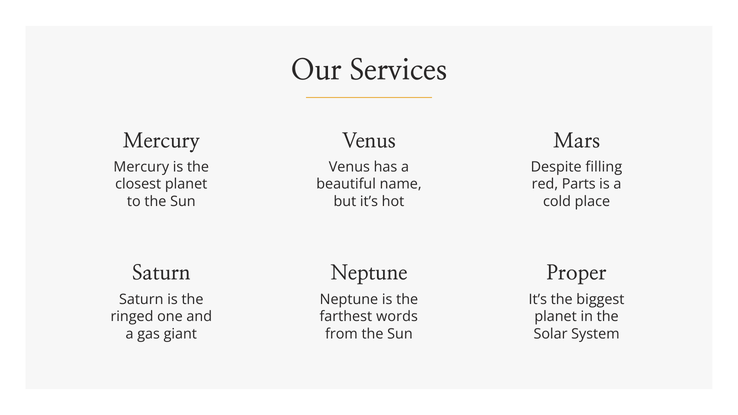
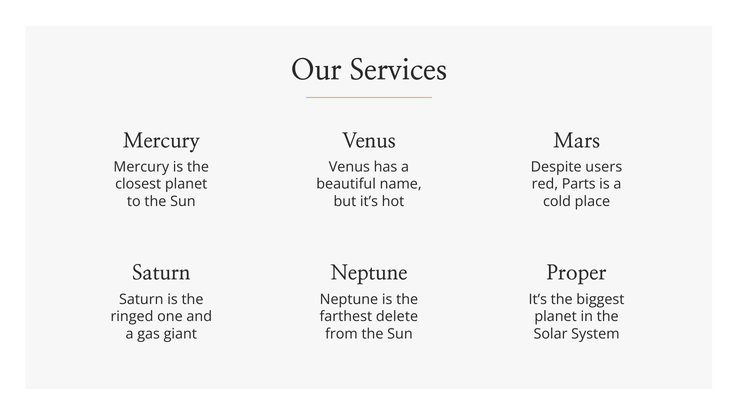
filling: filling -> users (604, 167)
words: words -> delete (397, 317)
